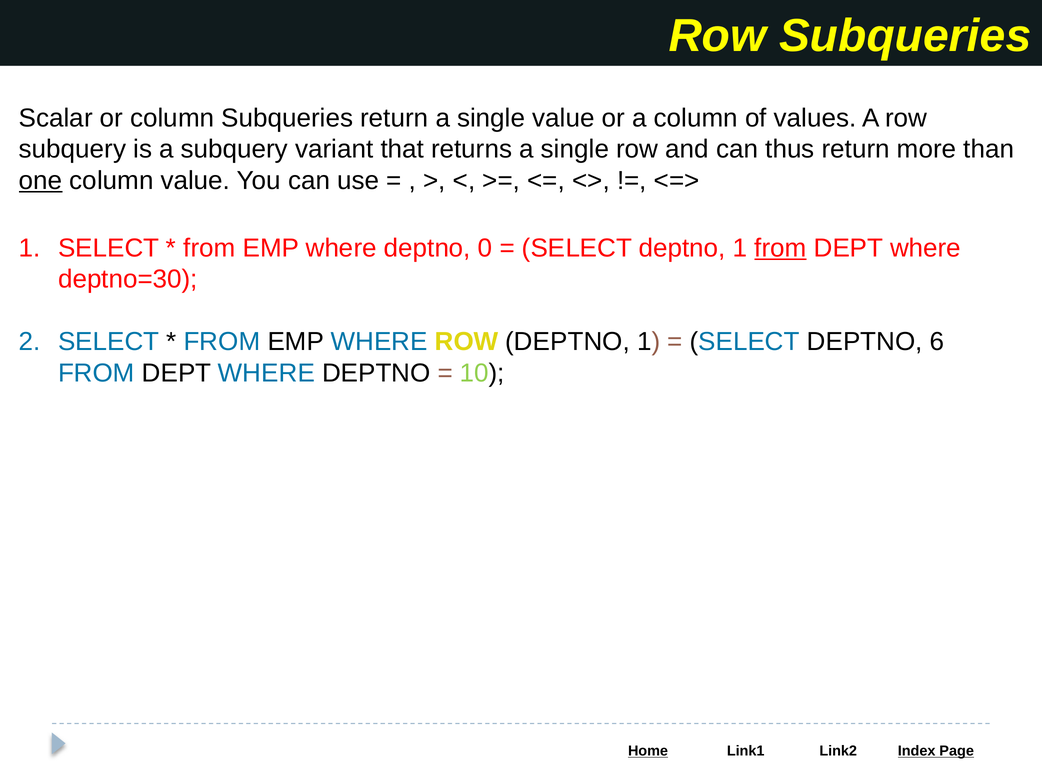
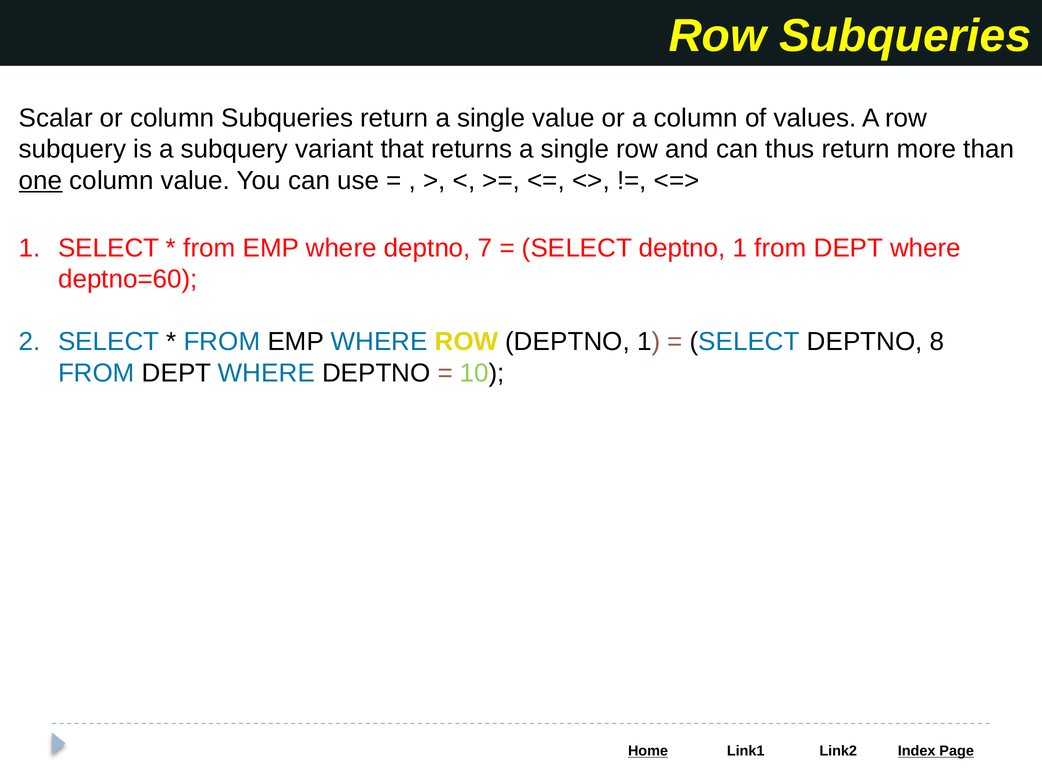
0: 0 -> 7 (485, 248)
from underline: present -> none (781, 248)
deptno=30: deptno=30 -> deptno=60 (128, 280)
6: 6 -> 8 (937, 342)
